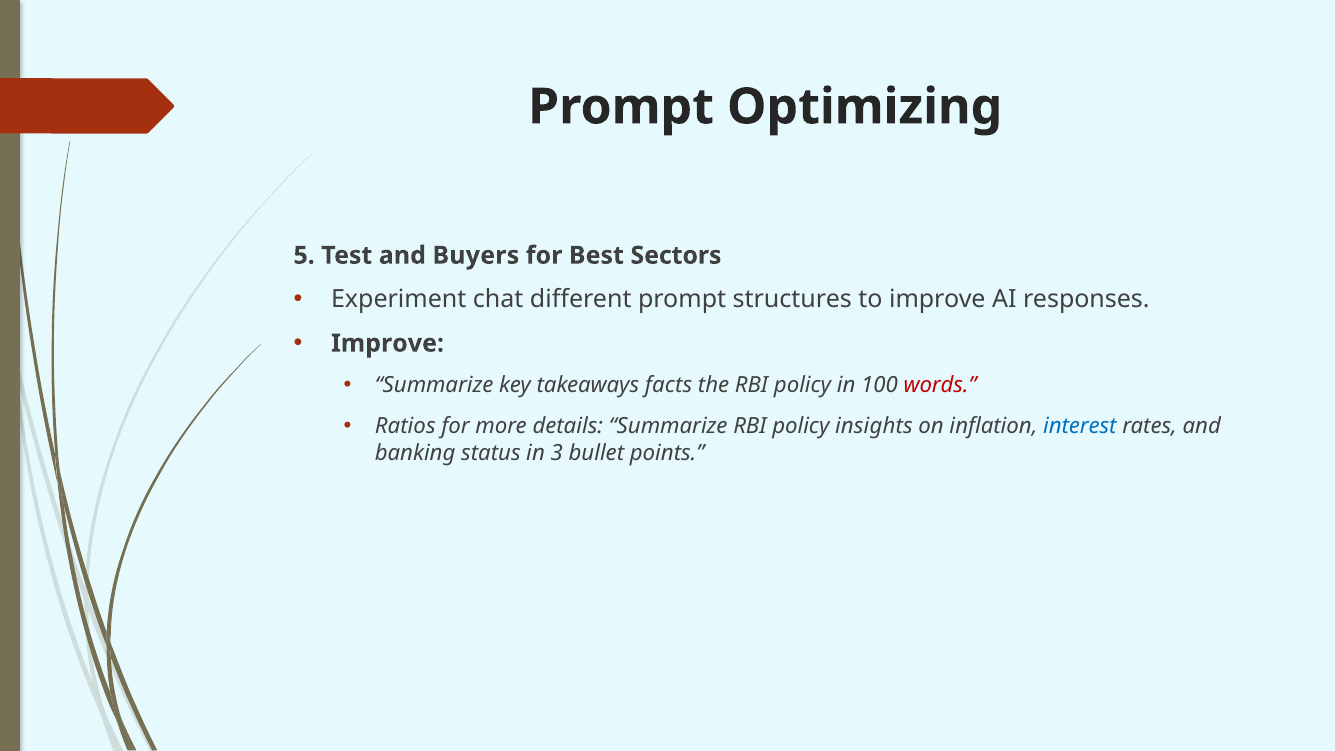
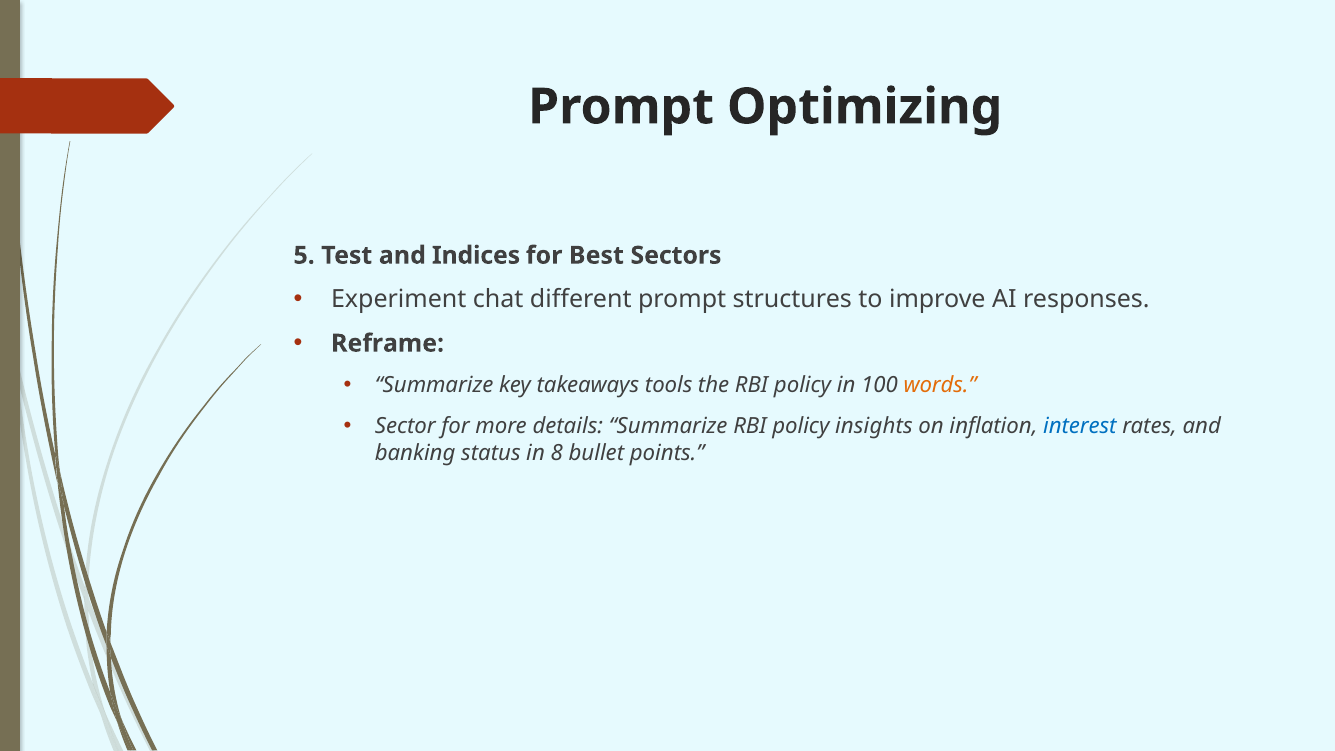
Buyers: Buyers -> Indices (476, 255)
Improve: Improve -> Reframe (388, 343)
facts: facts -> tools (669, 385)
words colour: red -> orange (940, 385)
Ratios: Ratios -> Sector (405, 426)
3: 3 -> 8 (557, 453)
